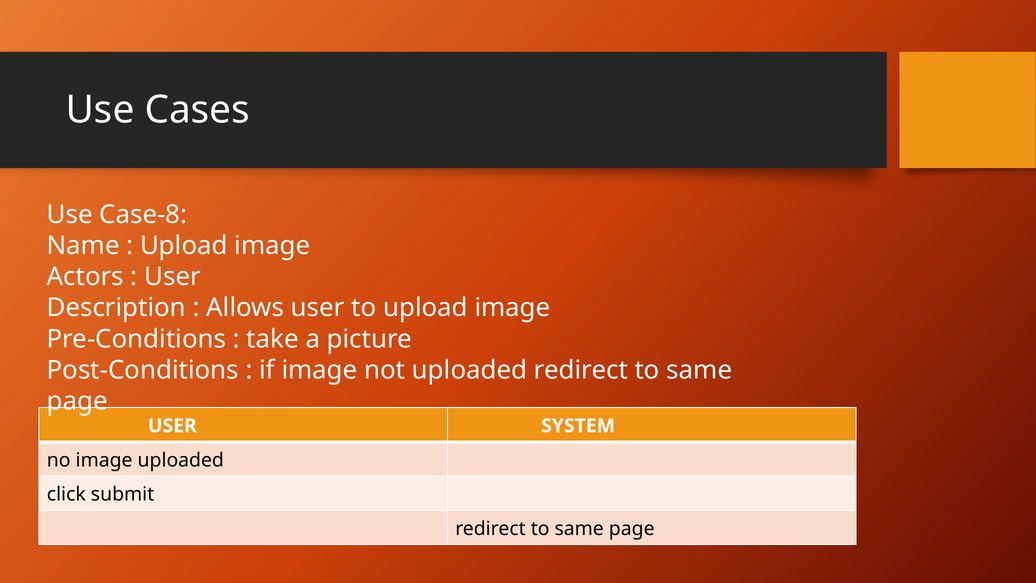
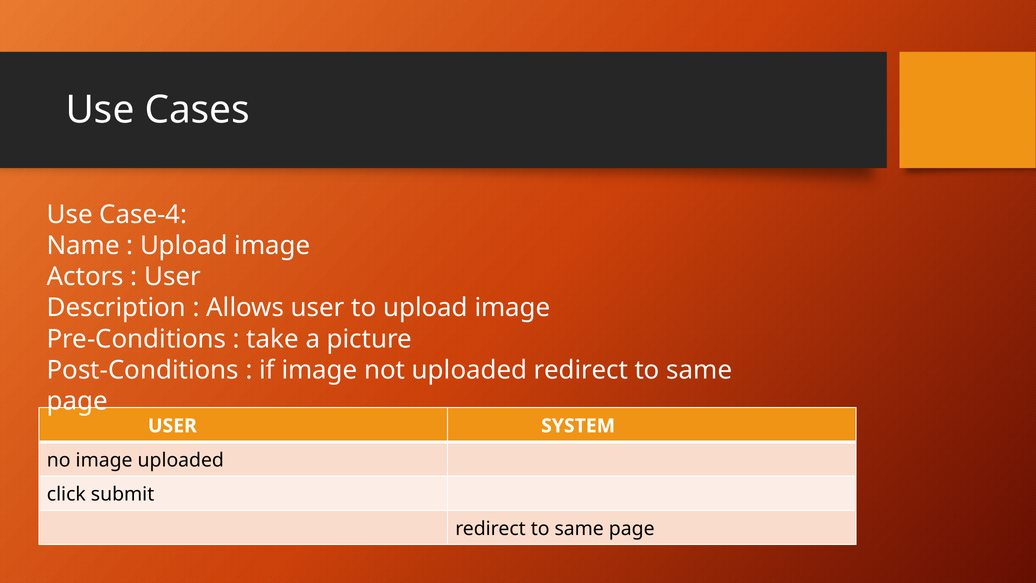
Case-8: Case-8 -> Case-4 (143, 214)
